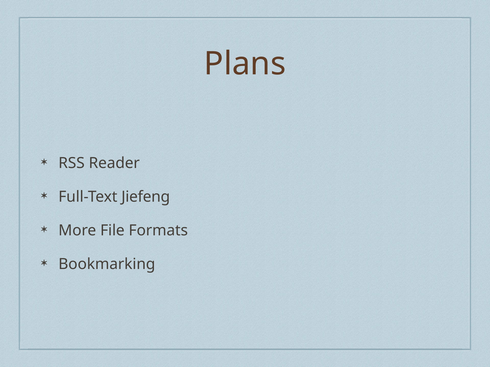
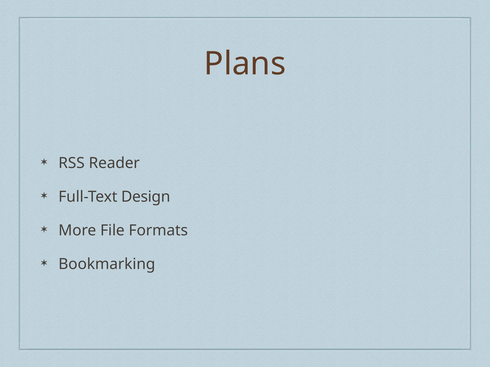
Jiefeng: Jiefeng -> Design (146, 197)
